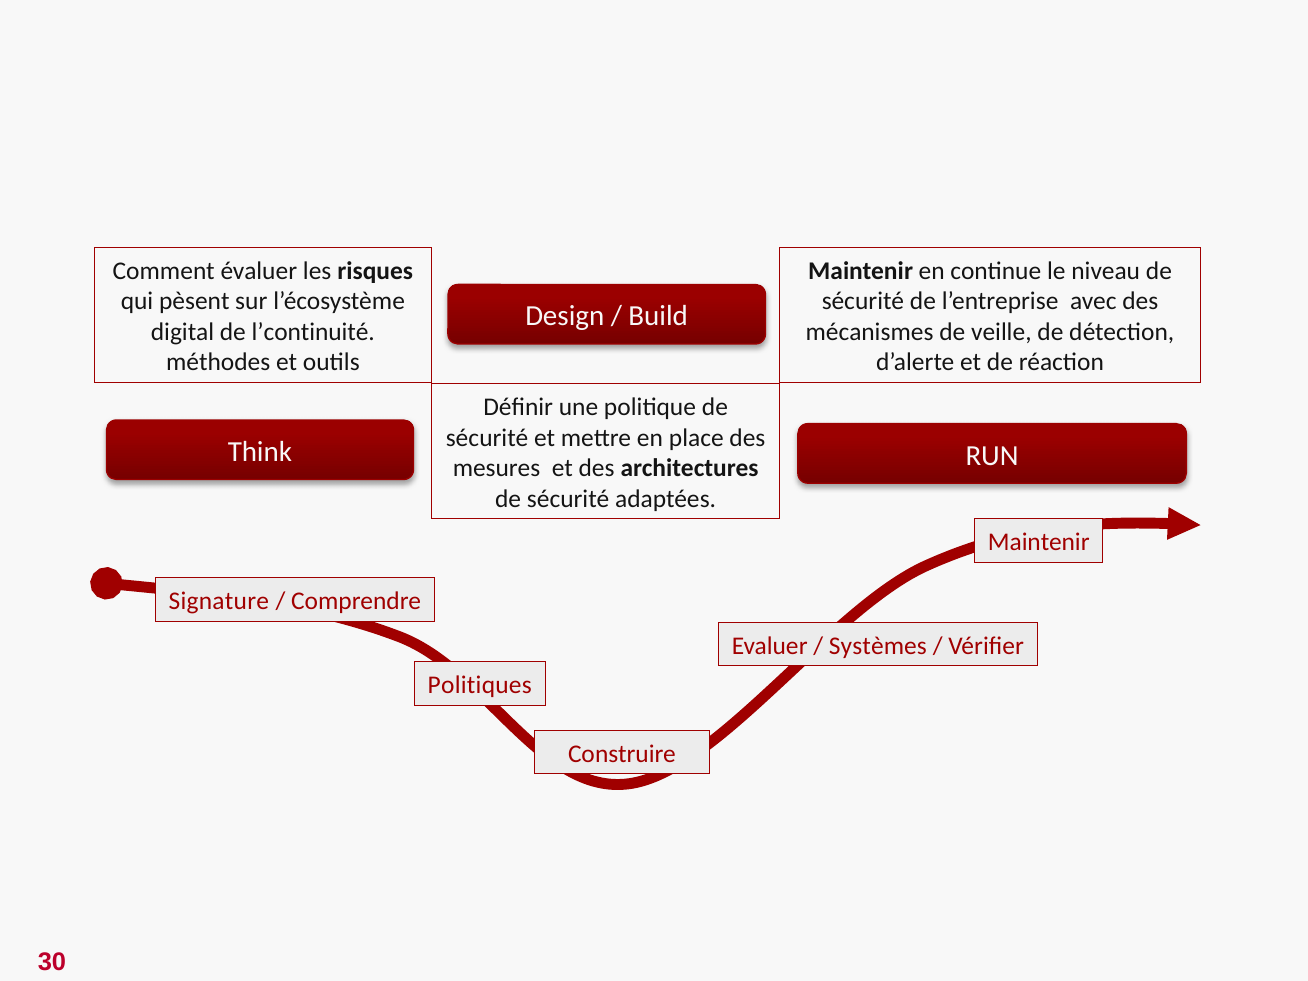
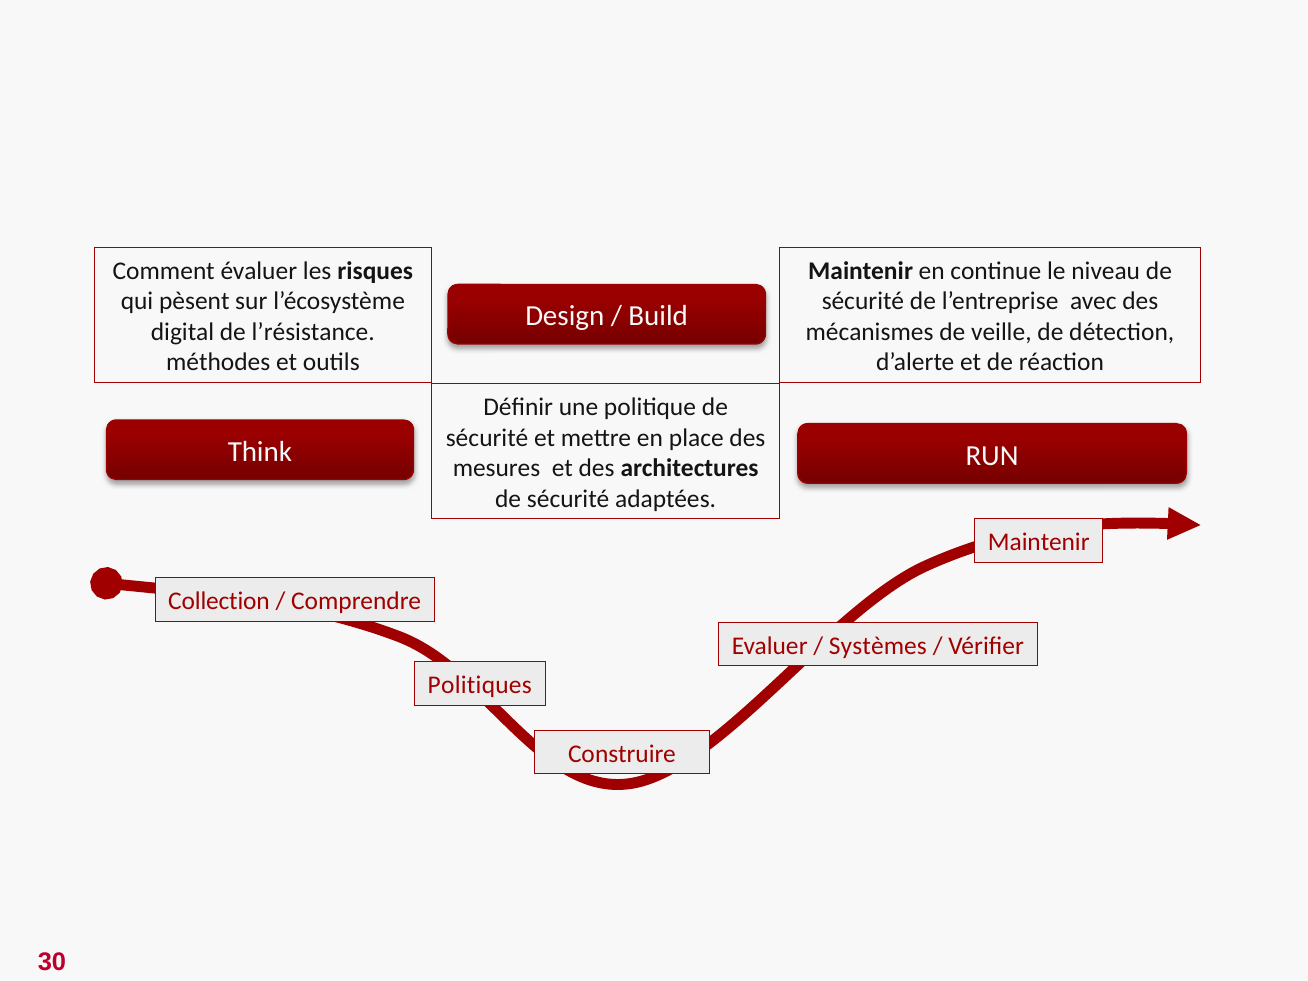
l’continuité: l’continuité -> l’résistance (313, 332)
Signature: Signature -> Collection (219, 601)
